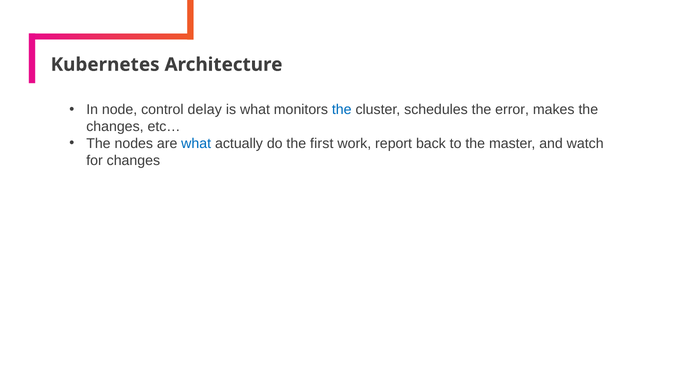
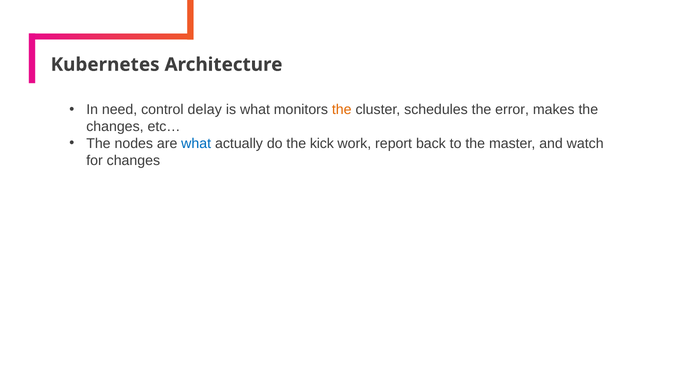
node: node -> need (120, 110)
the colour: blue -> orange (342, 110)
first: first -> kick (322, 144)
